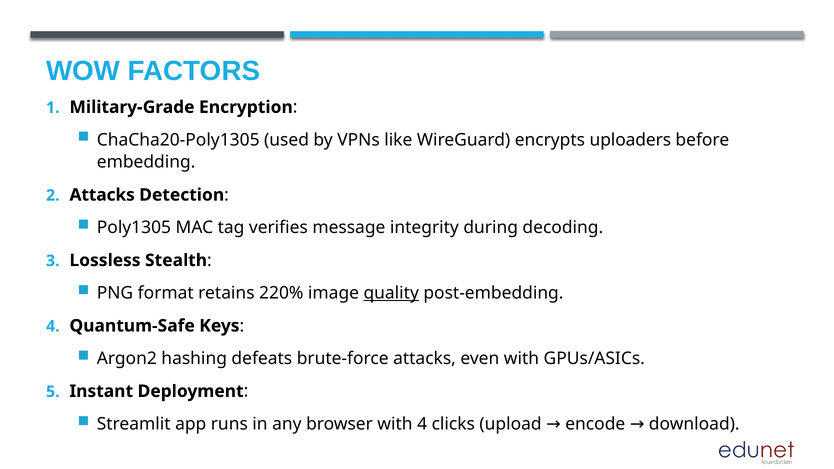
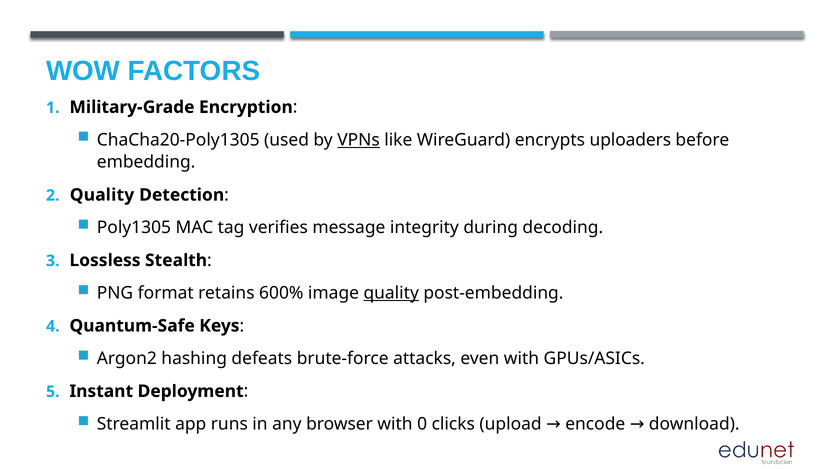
VPNs underline: none -> present (359, 140)
Attacks: Attacks -> Quality (102, 195)
220%: 220% -> 600% (281, 293)
with 4: 4 -> 0 (422, 424)
